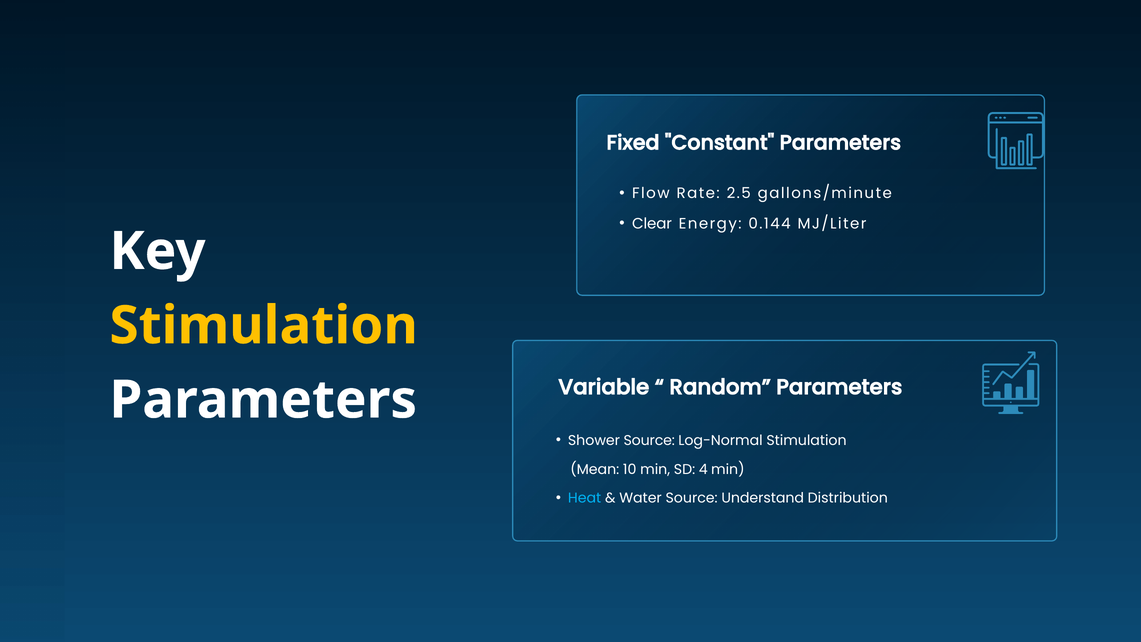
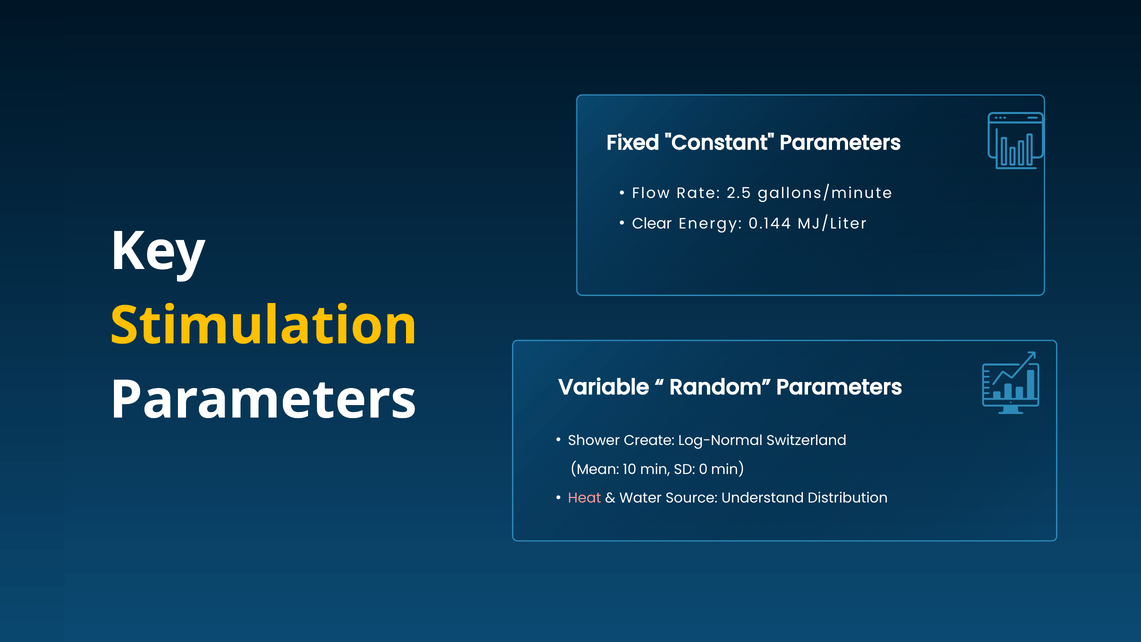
Shower Source: Source -> Create (649, 440)
Log-Normal Stimulation: Stimulation -> Switzerland (807, 440)
4: 4 -> 0 (703, 469)
Heat colour: light blue -> pink (585, 498)
